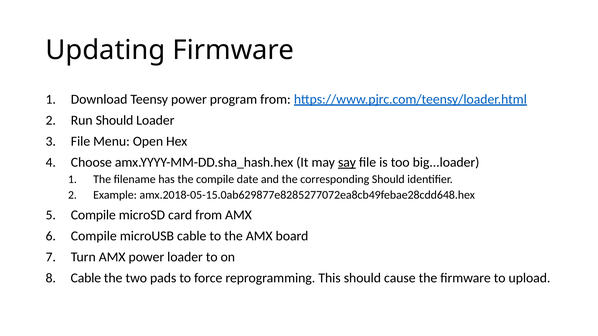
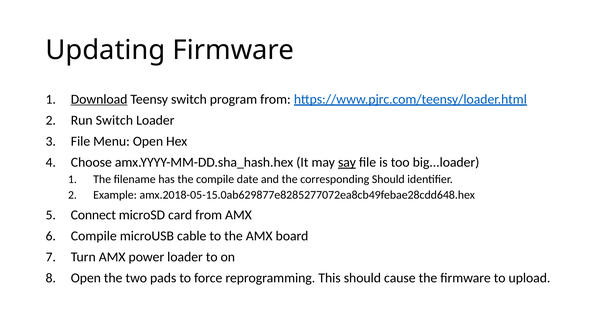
Download underline: none -> present (99, 99)
Teensy power: power -> switch (189, 99)
Run Should: Should -> Switch (114, 120)
Compile: Compile -> Connect (93, 215)
Cable: Cable -> Open (86, 278)
